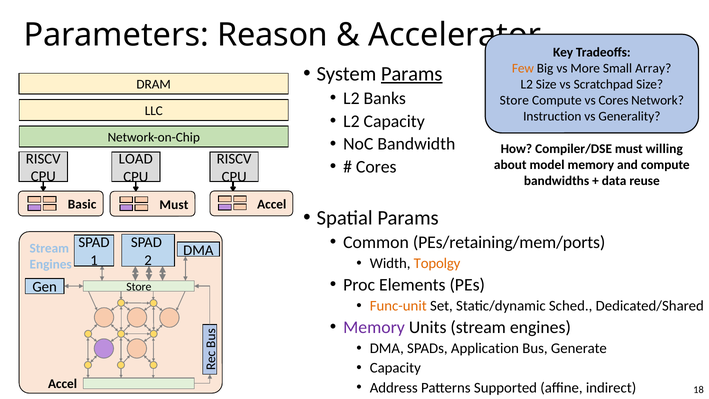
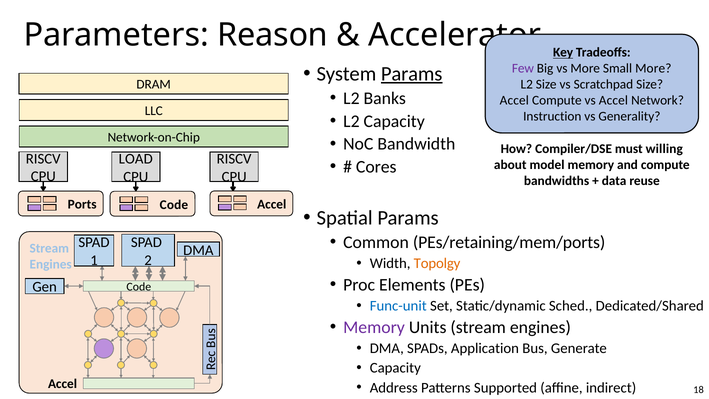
Key underline: none -> present (563, 53)
Few colour: orange -> purple (523, 69)
Small Array: Array -> More (653, 69)
Store: Store -> Accel (514, 100)
vs Cores: Cores -> Accel (613, 100)
Basic: Basic -> Ports (82, 204)
Must: Must -> Code (174, 205)
Store: Store -> Code (139, 287)
Func-unit colour: orange -> blue (398, 306)
